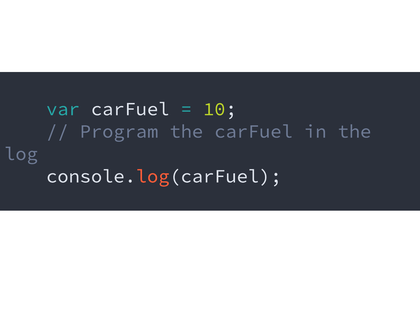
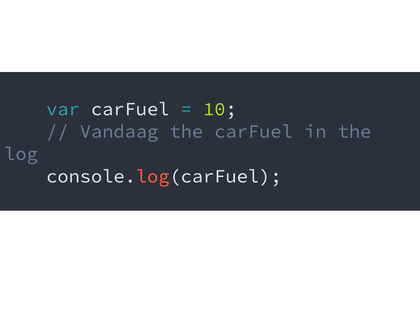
Program: Program -> Vandaag (119, 131)
